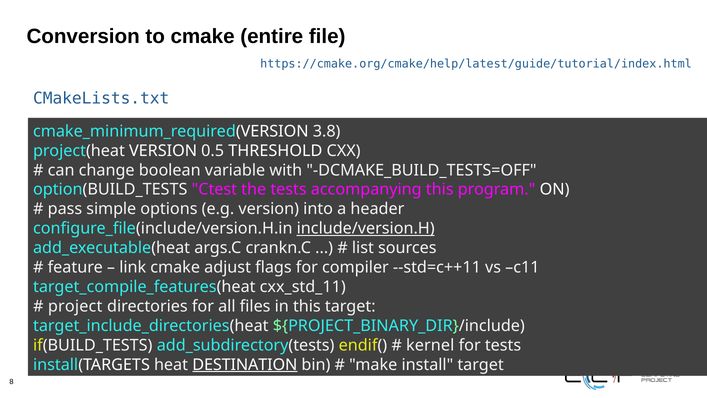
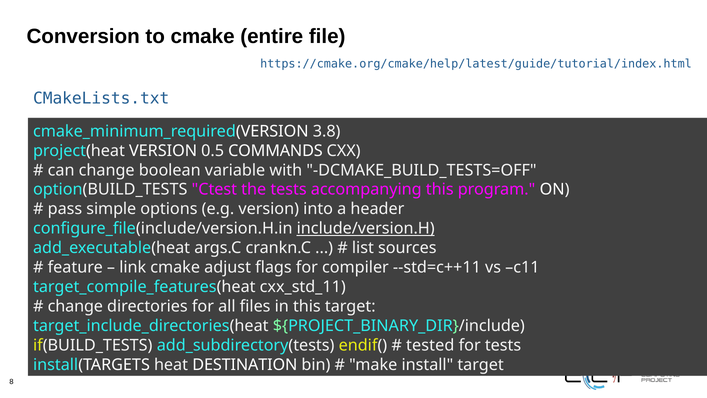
THRESHOLD: THRESHOLD -> COMMANDS (275, 151)
project: project -> change (75, 306)
kernel: kernel -> tested (430, 345)
DESTINATION underline: present -> none (245, 364)
